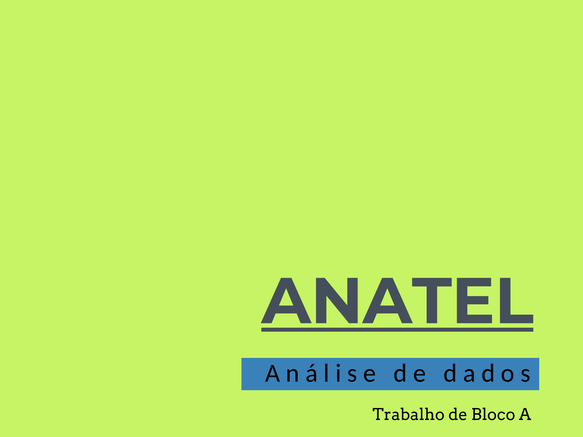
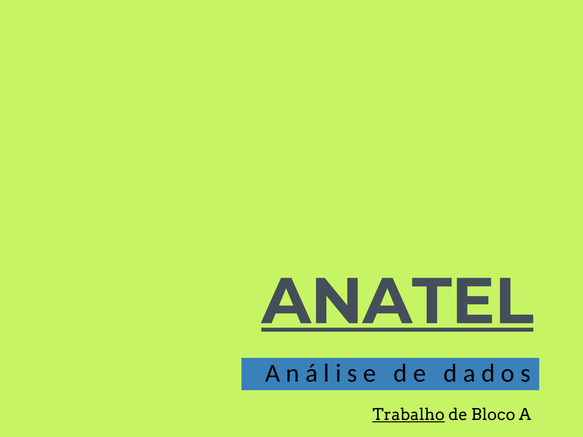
Trabalho underline: none -> present (409, 415)
